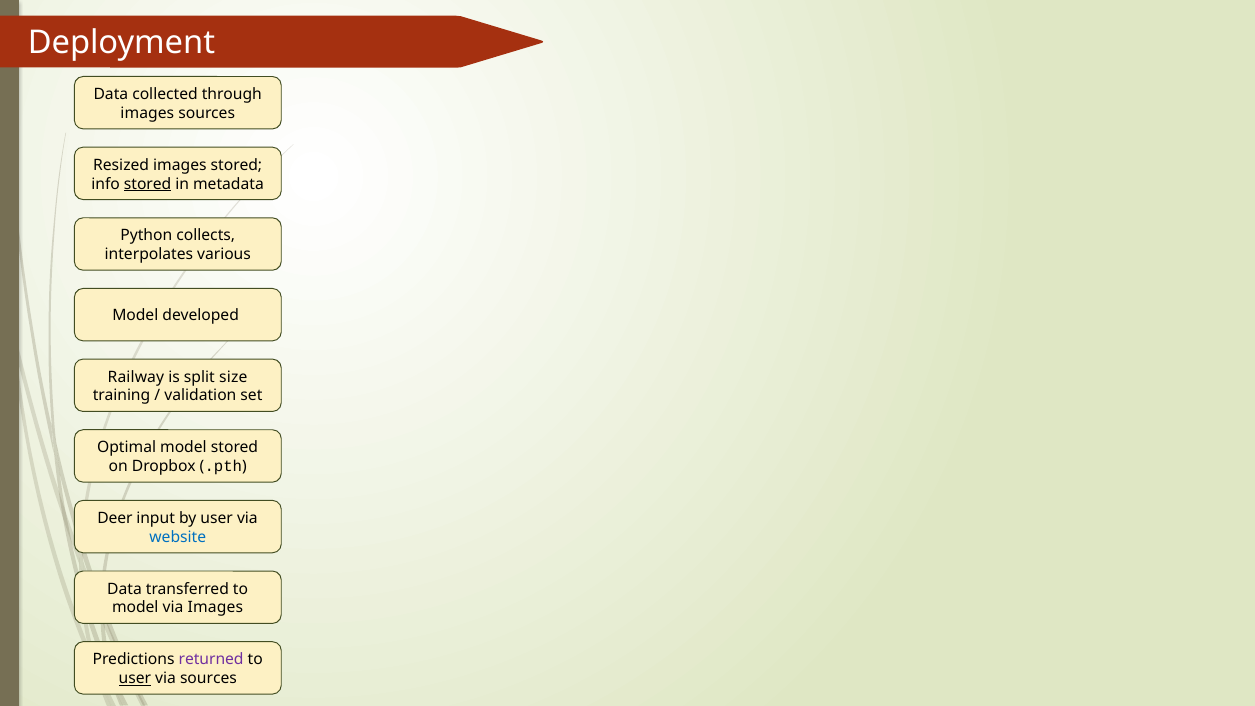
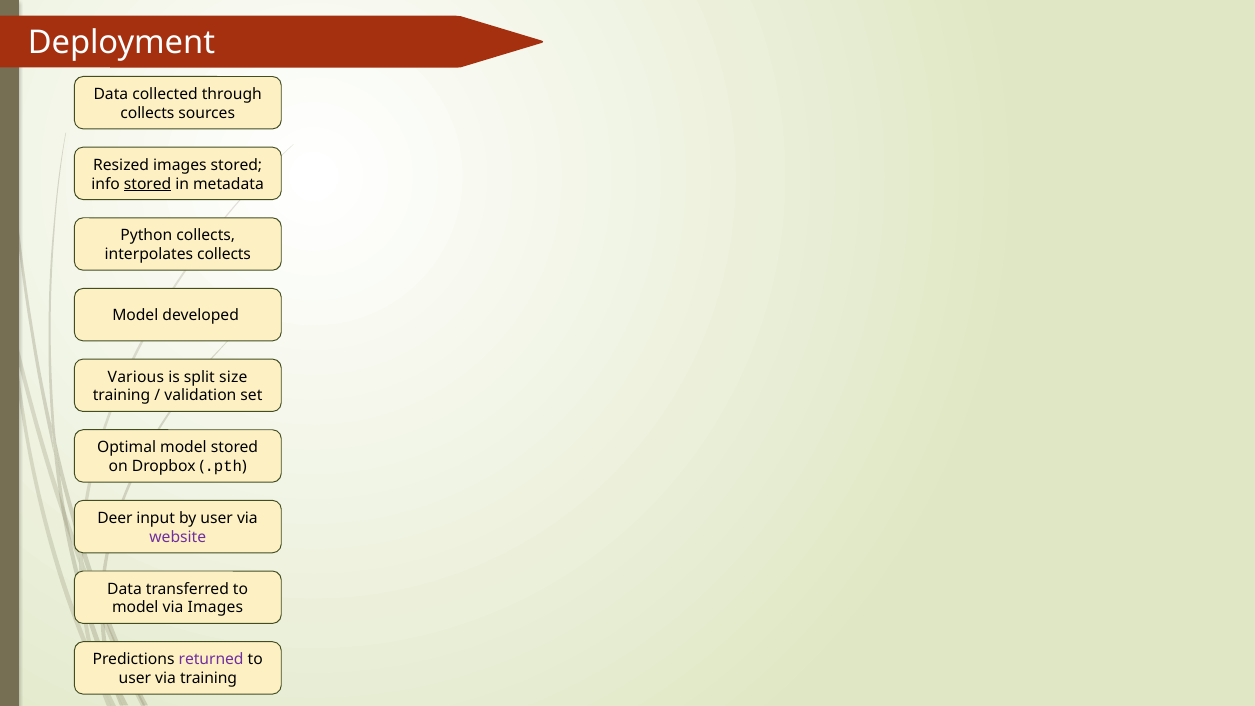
images: images -> collects (147, 113)
interpolates various: various -> collects (224, 254)
Railway: Railway -> Various (136, 377)
website colour: blue -> purple (178, 537)
user underline: present -> none (135, 678)
via sources: sources -> training (208, 678)
